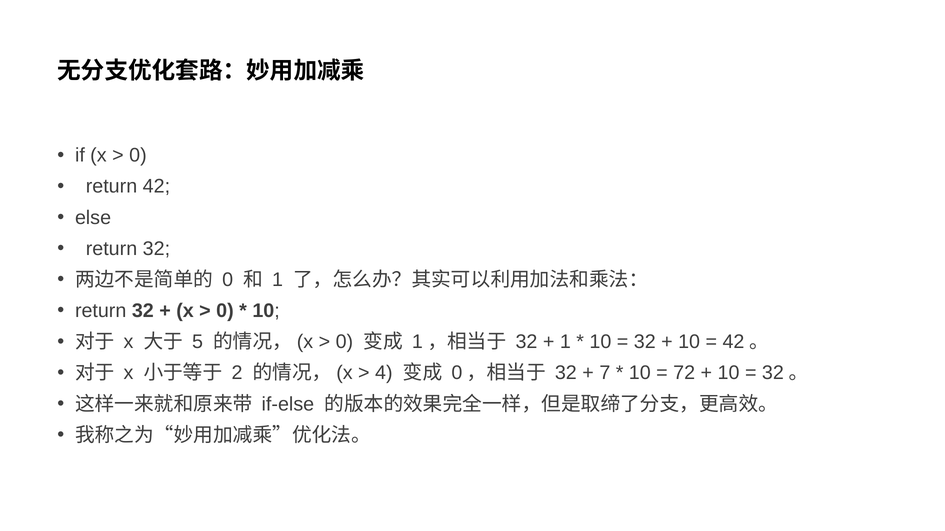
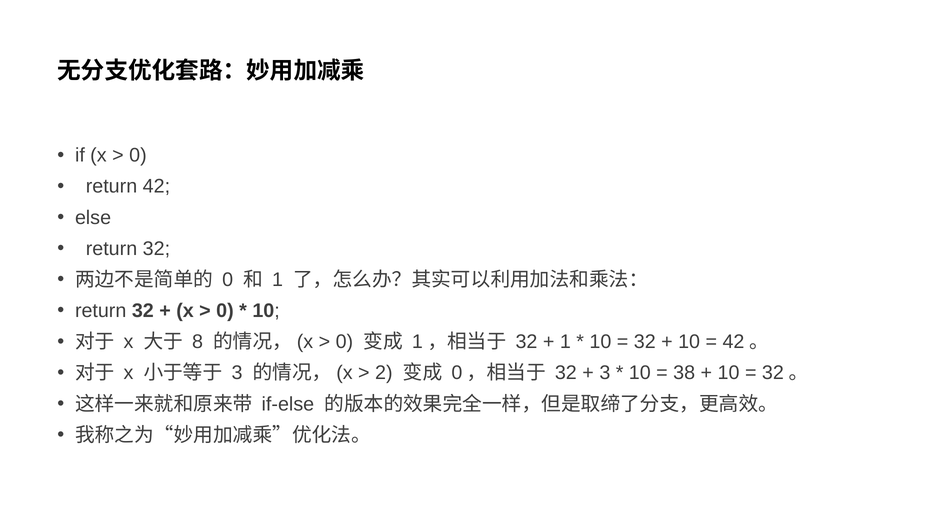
5: 5 -> 8 (198, 342)
2: 2 -> 3 (237, 373)
4: 4 -> 2 (384, 373)
7: 7 -> 3 (605, 373)
72: 72 -> 38 (684, 373)
